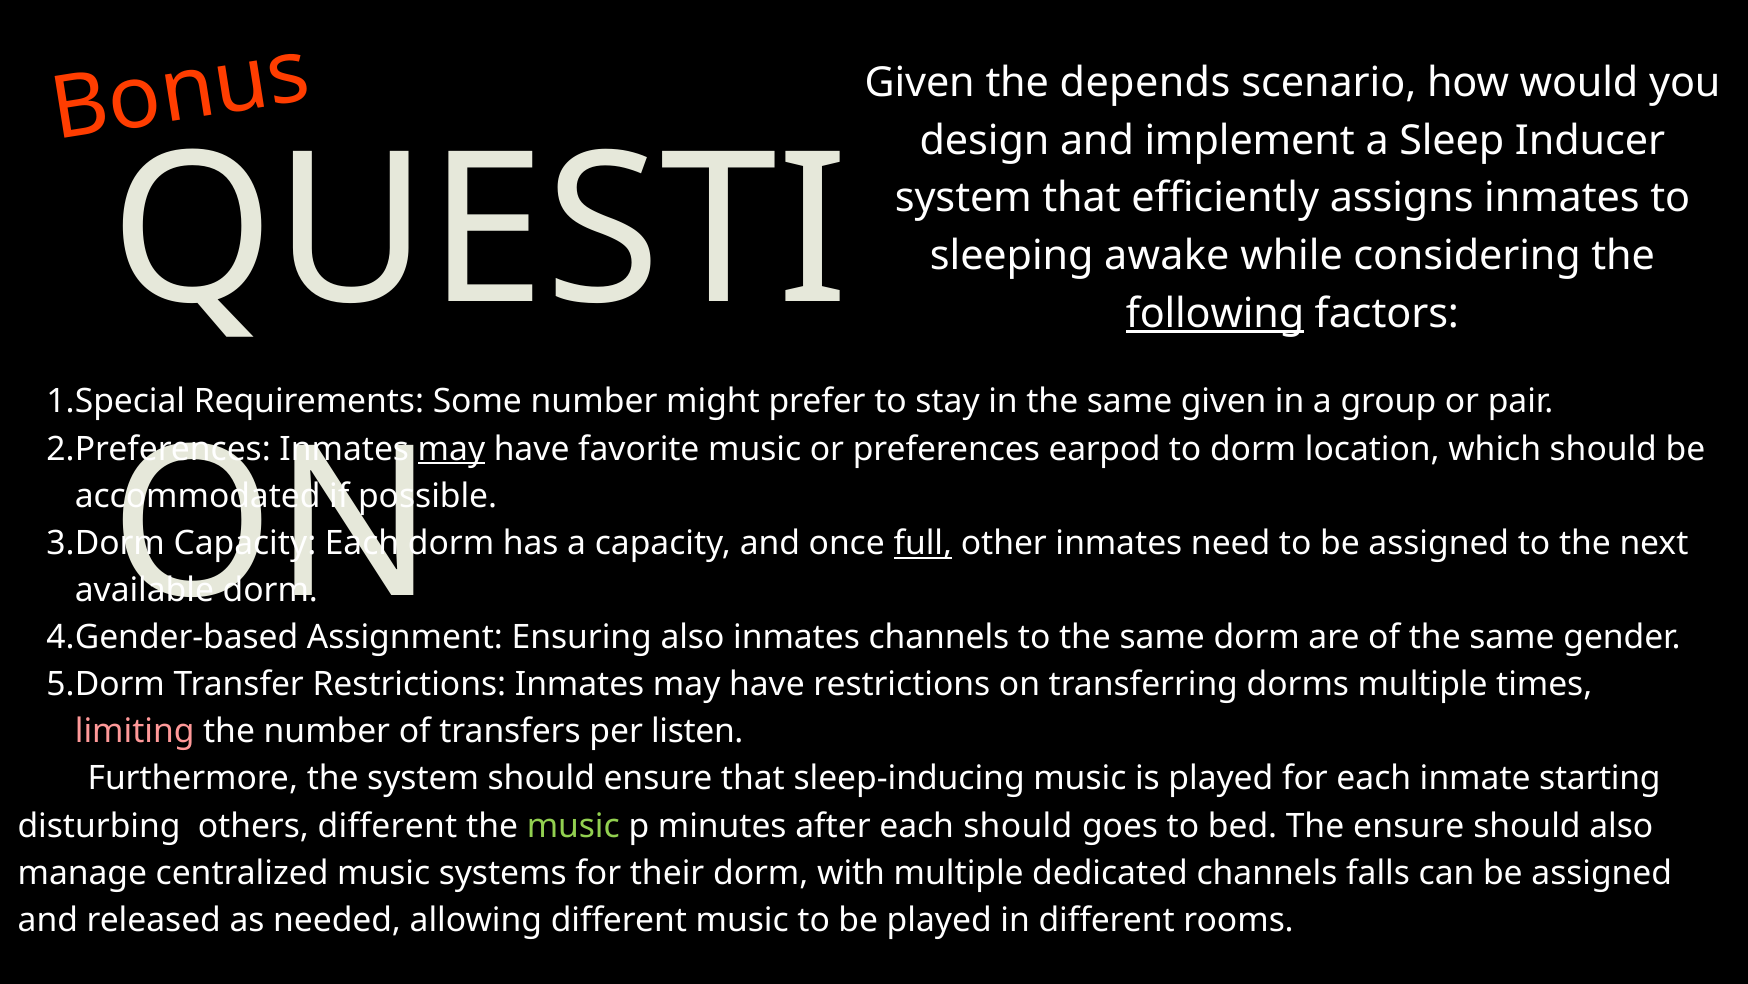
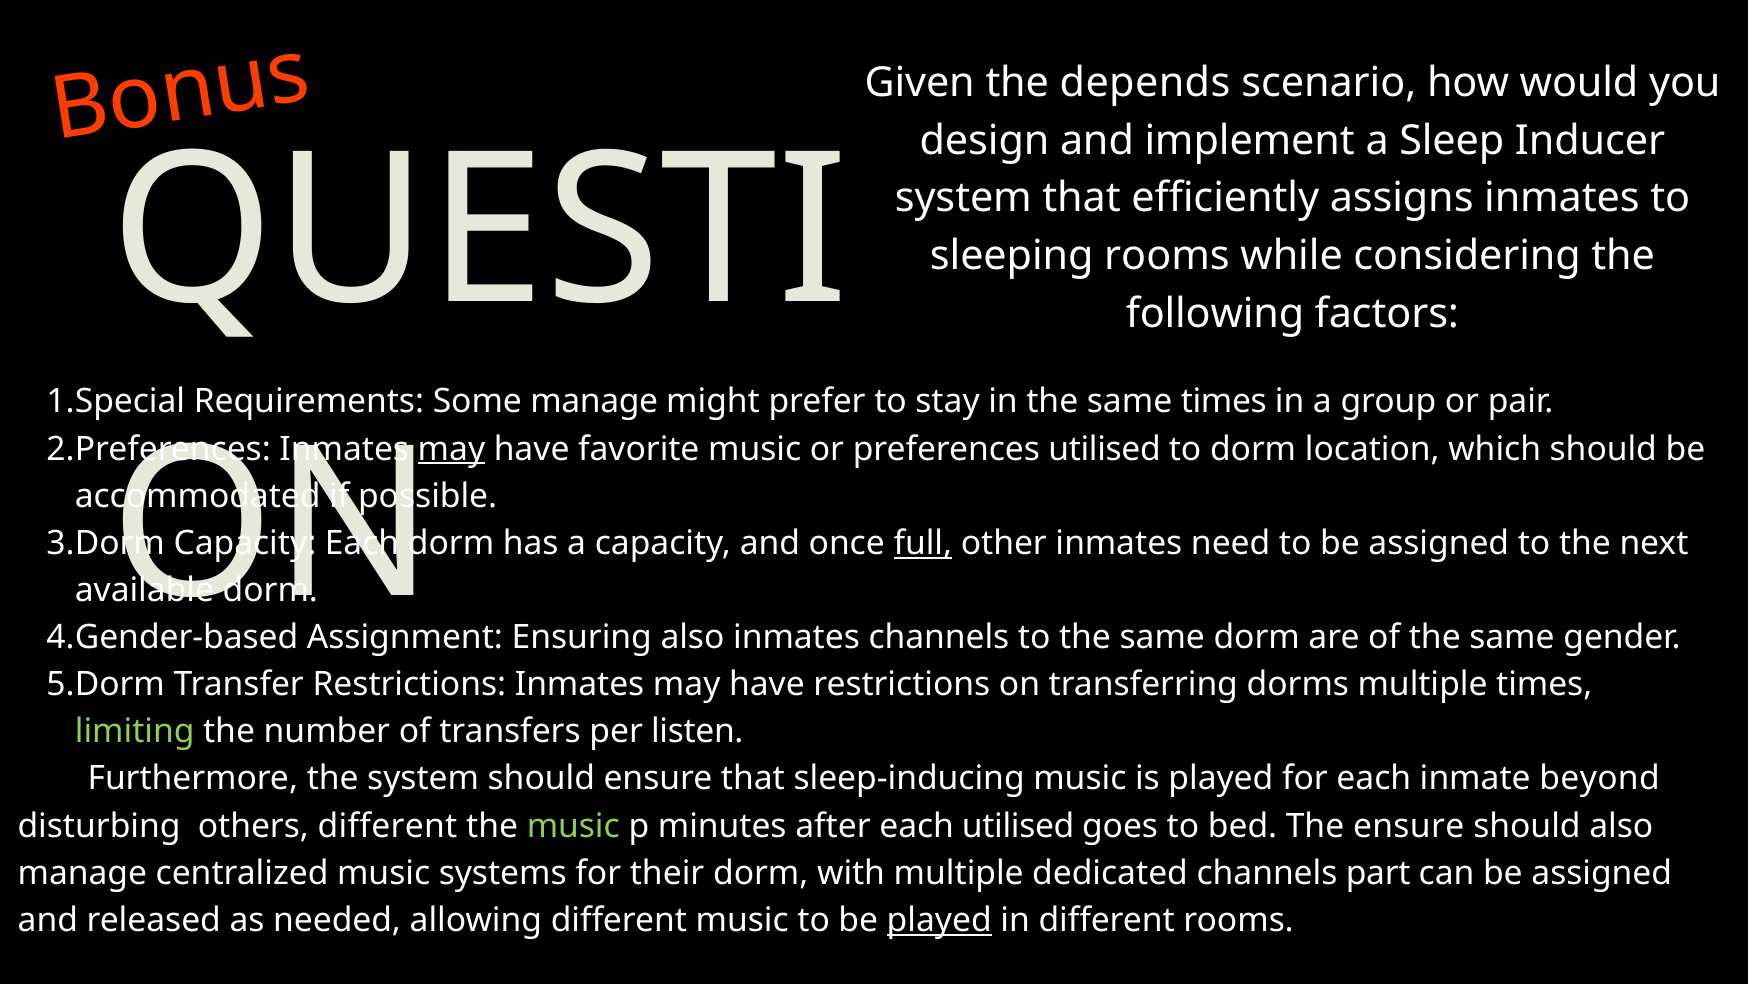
sleeping awake: awake -> rooms (1167, 256)
following underline: present -> none (1215, 314)
Some number: number -> manage (594, 402)
same given: given -> times (1224, 402)
preferences earpod: earpod -> utilised (1105, 449)
limiting colour: pink -> light green (135, 731)
starting: starting -> beyond (1600, 778)
each should: should -> utilised (1018, 825)
falls: falls -> part (1378, 872)
played underline: none -> present (939, 919)
